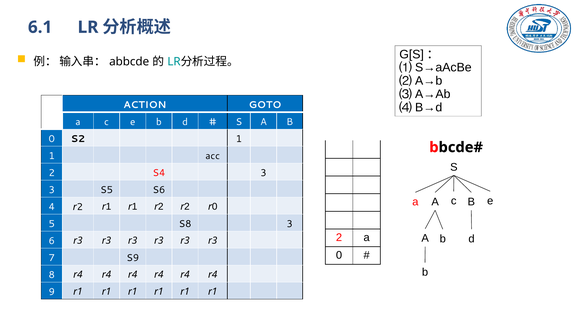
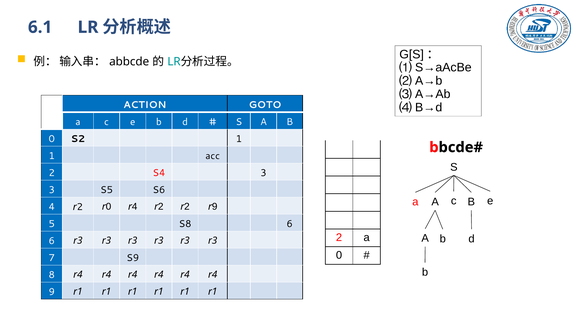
1: 1 -> 0 (108, 206)
1: 1 -> 4 (135, 206)
0: 0 -> 9 (215, 206)
S8 3: 3 -> 6 (290, 224)
